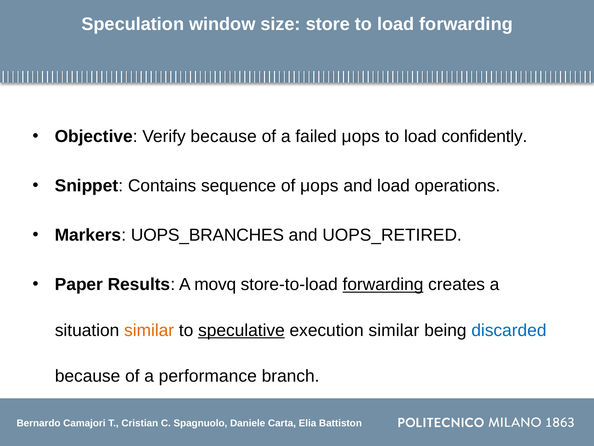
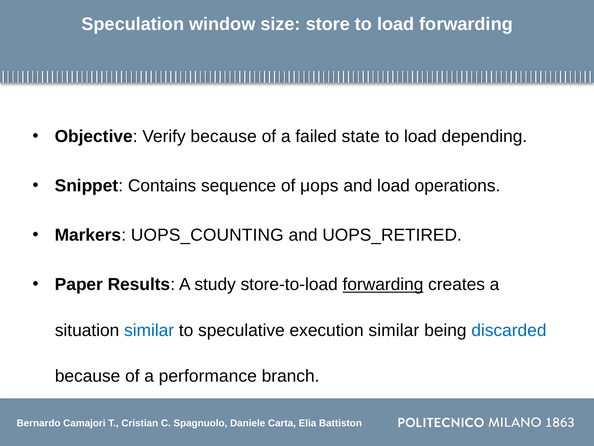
failed μops: μops -> state (361, 136)
confidently: confidently -> depending (484, 136)
UOPS_BRANCHES: UOPS_BRANCHES -> UOPS_COUNTING (207, 235)
movq: movq -> study (215, 284)
similar colour: orange -> blue (149, 330)
speculative underline: present -> none (241, 330)
